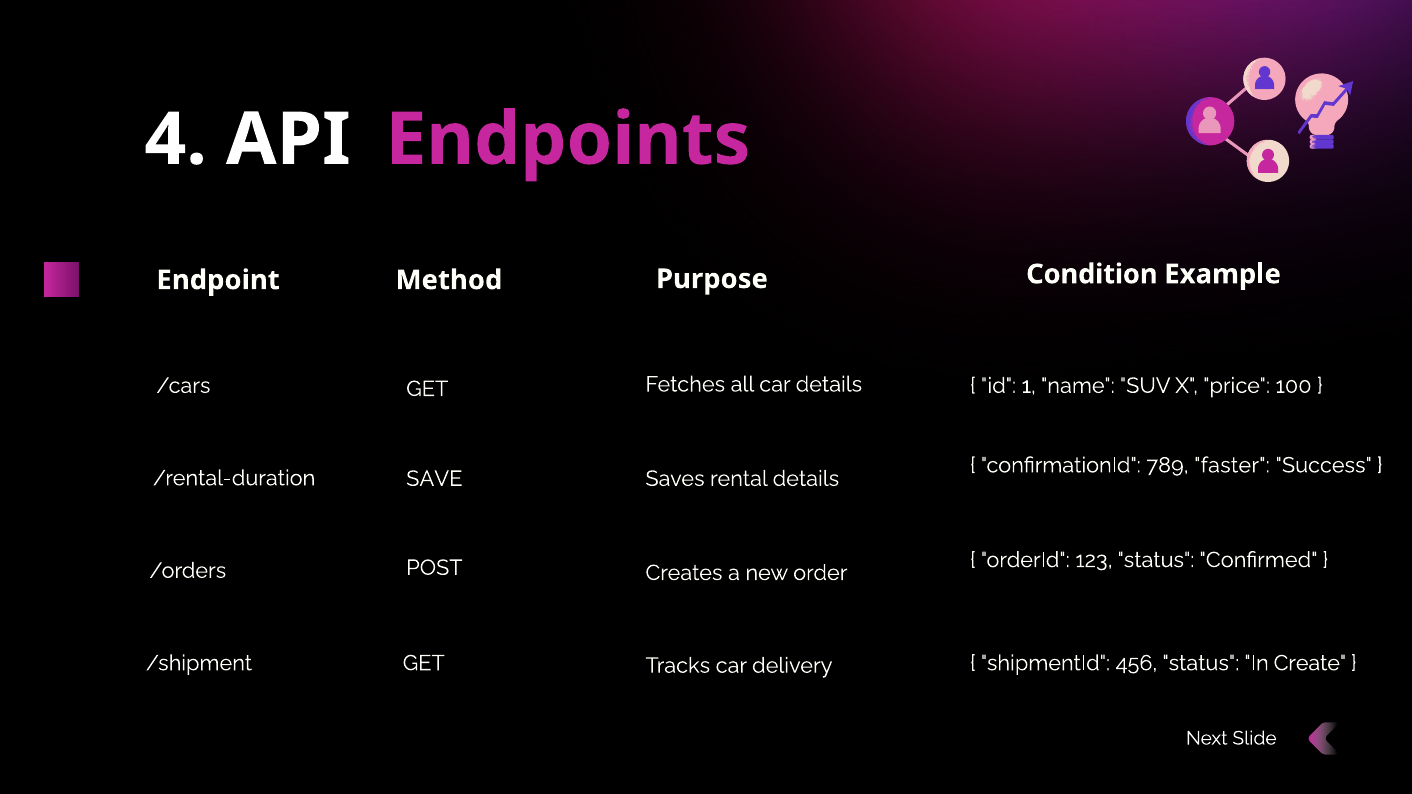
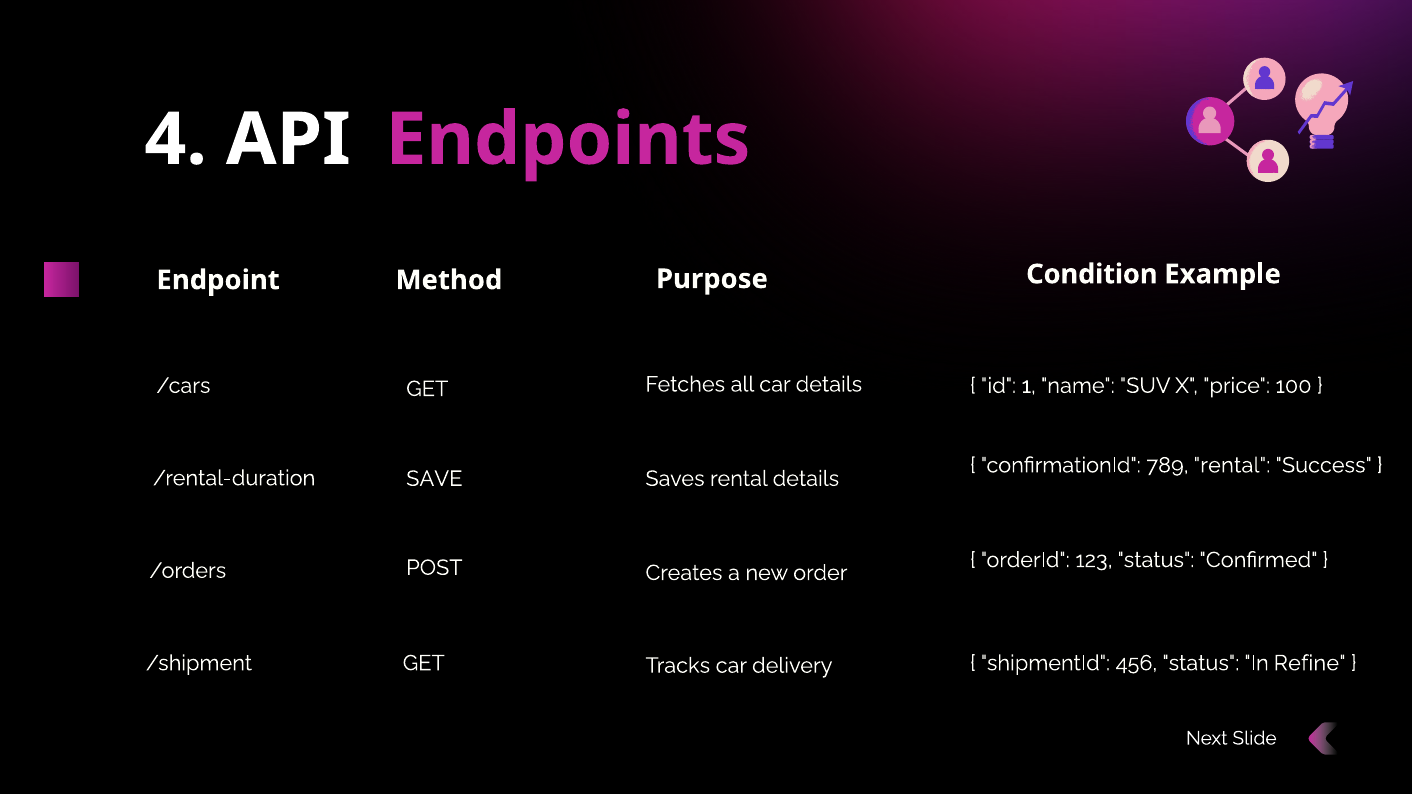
789 faster: faster -> rental (1232, 465)
Create: Create -> Refine (1310, 663)
